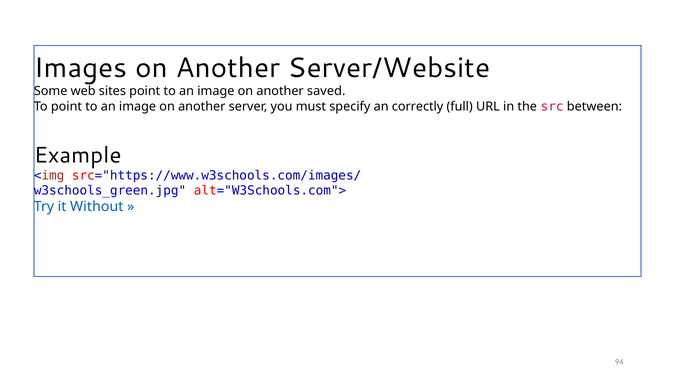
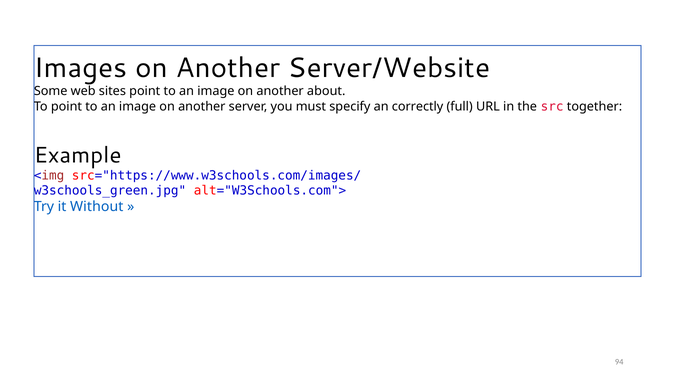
saved: saved -> about (326, 91)
between: between -> together (594, 107)
